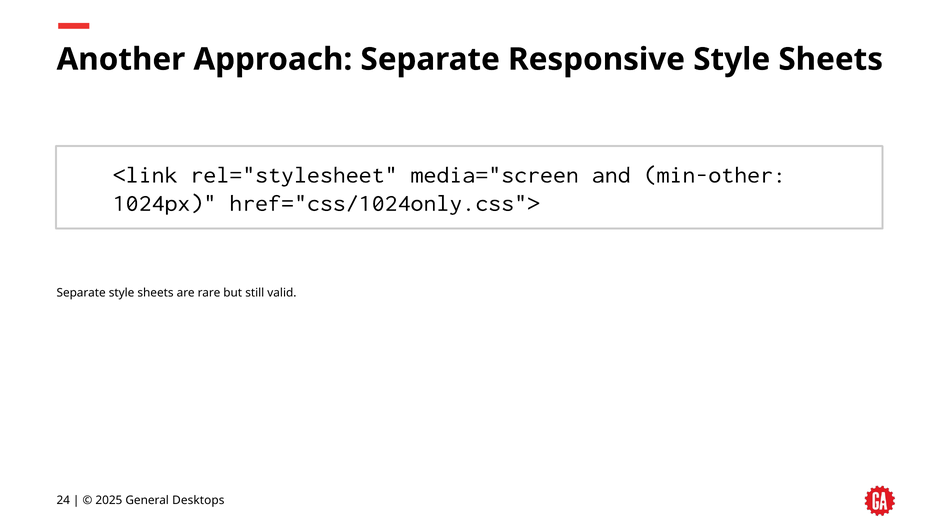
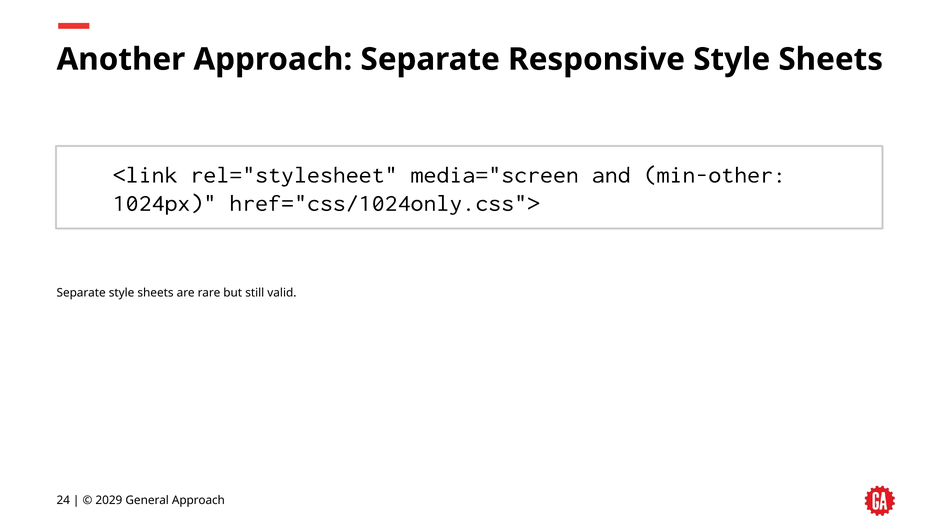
2025: 2025 -> 2029 (109, 501)
General Desktops: Desktops -> Approach (198, 501)
